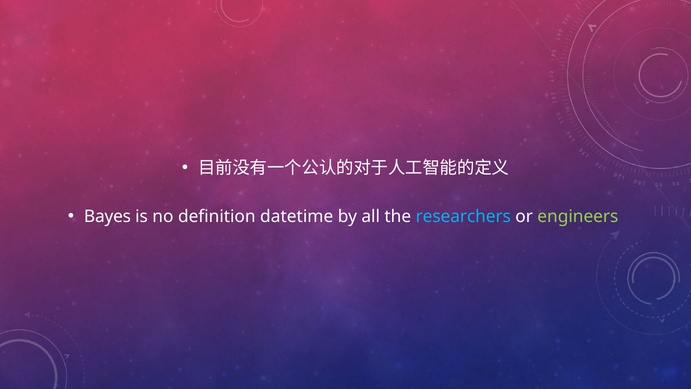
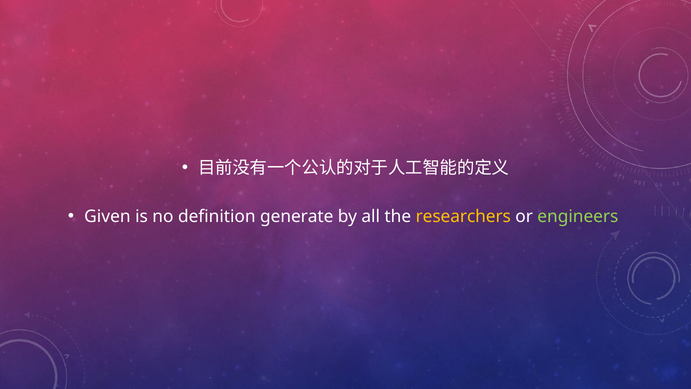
Bayes: Bayes -> Given (107, 217)
datetime: datetime -> generate (297, 217)
researchers colour: light blue -> yellow (463, 217)
